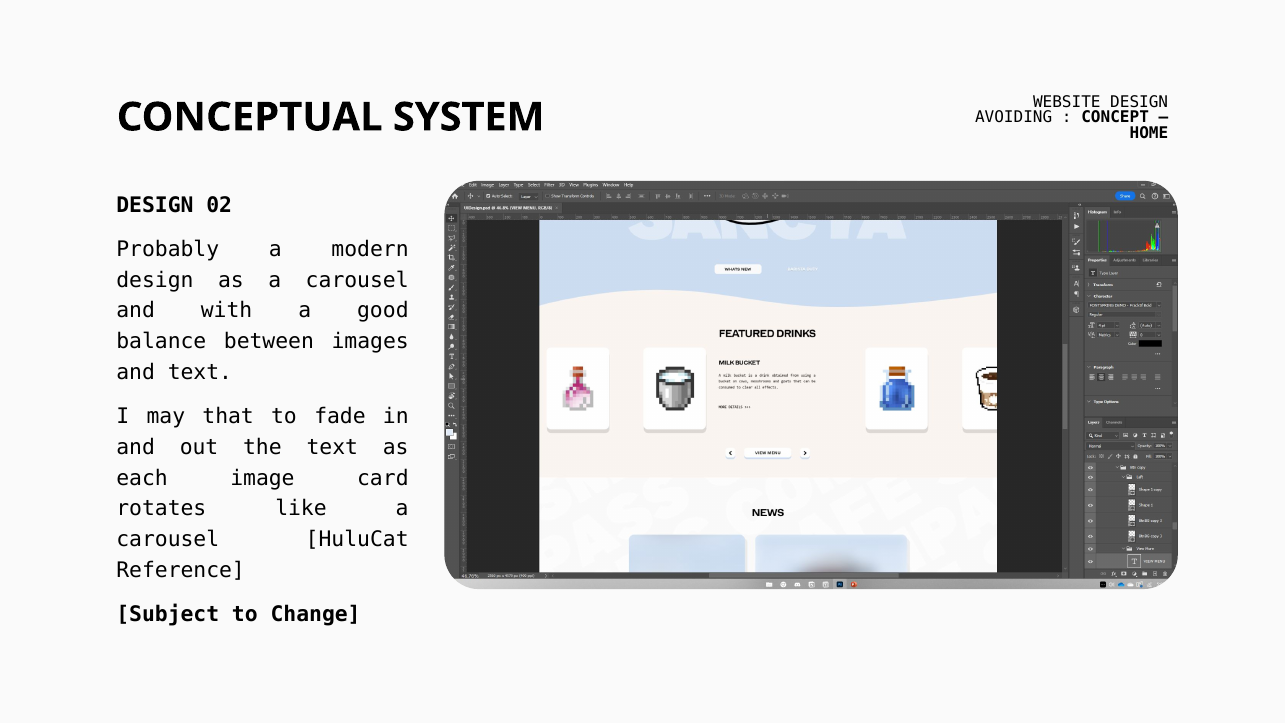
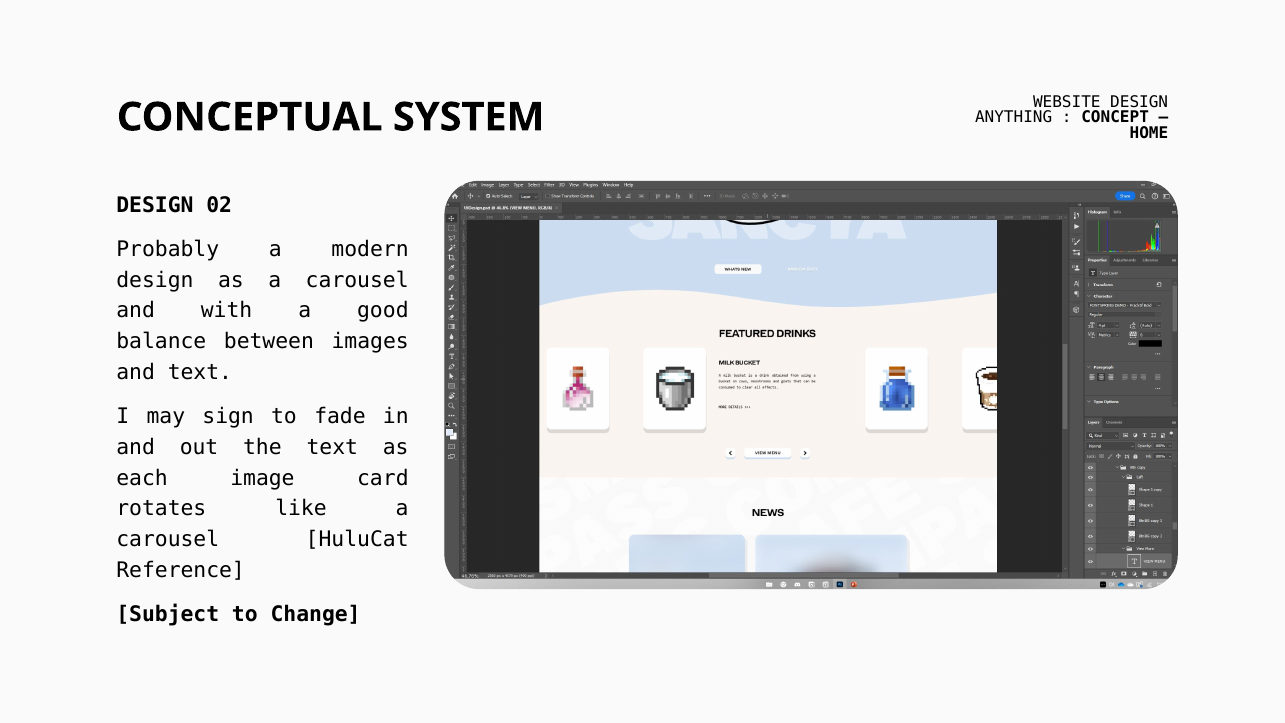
AVOIDING: AVOIDING -> ANYTHING (1014, 117)
that: that -> sign (228, 416)
